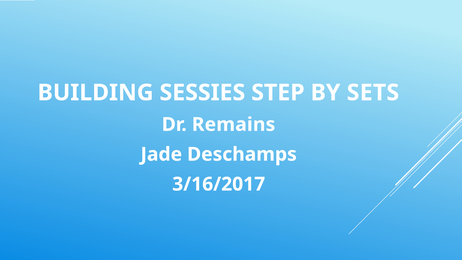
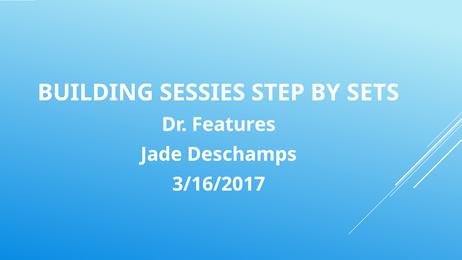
Remains: Remains -> Features (234, 124)
